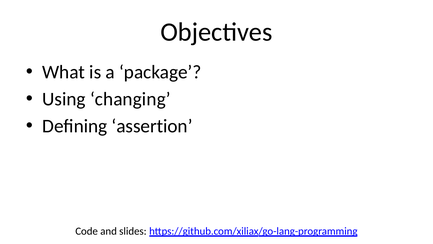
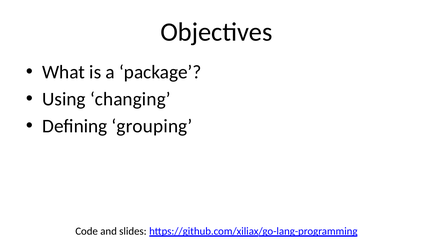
assertion: assertion -> grouping (152, 126)
